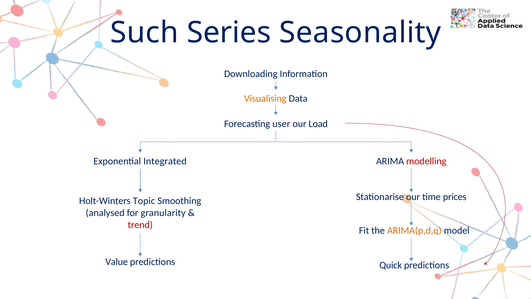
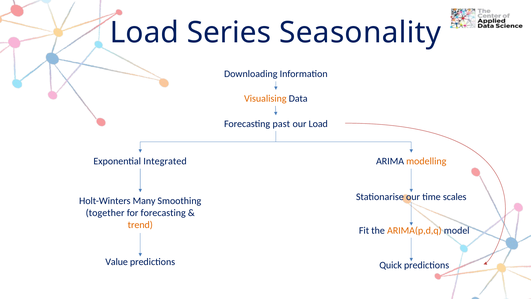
Such: Such -> Load (144, 33)
user: user -> past (281, 124)
modelling colour: red -> orange (426, 161)
prices: prices -> scales (455, 197)
Topic: Topic -> Many (144, 201)
analysed: analysed -> together (105, 213)
for granularity: granularity -> forecasting (163, 213)
trend colour: red -> orange (140, 225)
